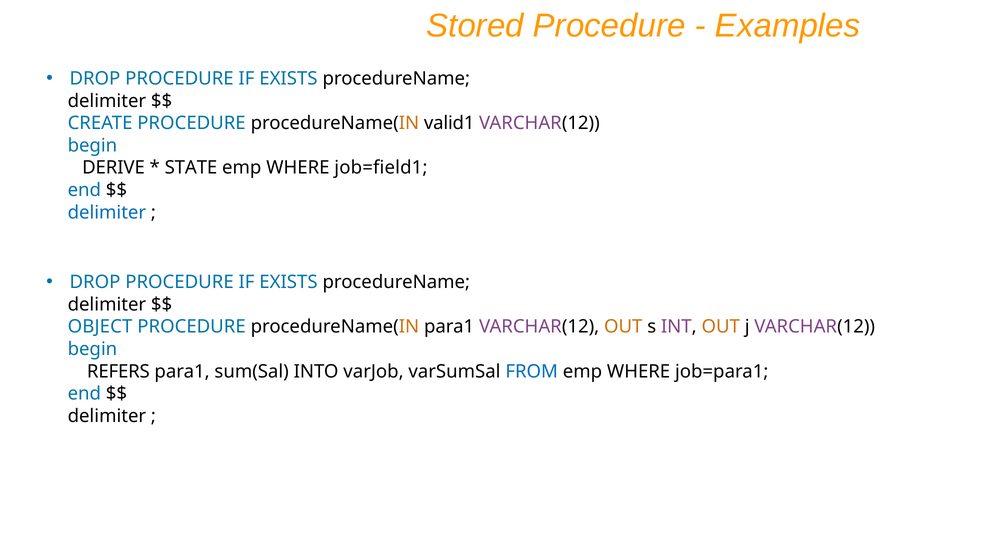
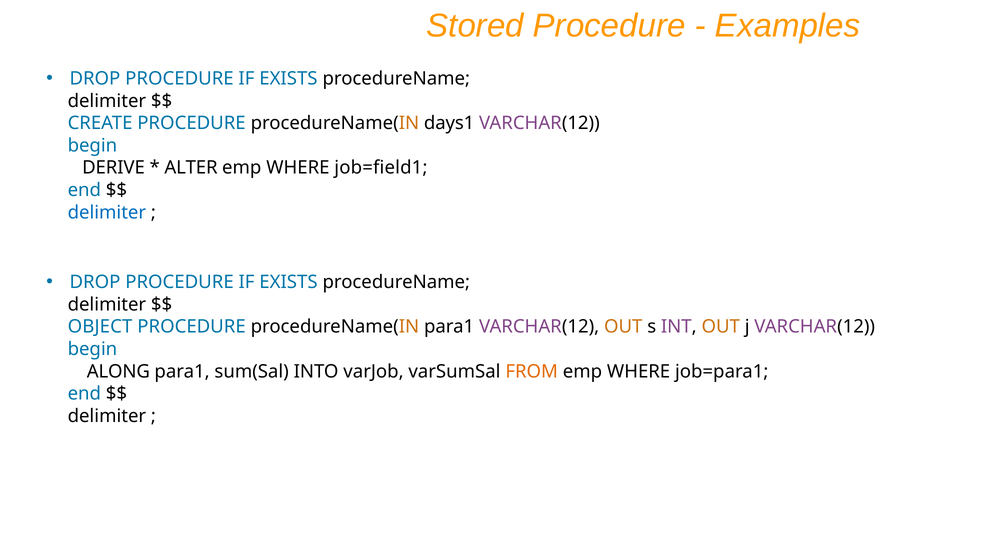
valid1: valid1 -> days1 (449, 123)
STATE: STATE -> ALTER (191, 168)
REFERS: REFERS -> ALONG (118, 371)
FROM colour: blue -> orange (532, 371)
